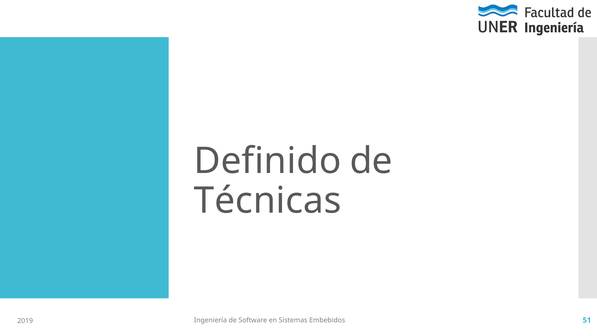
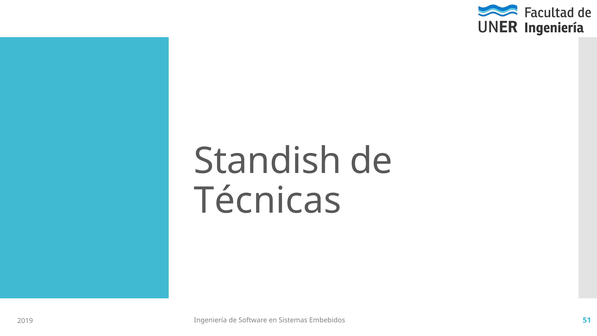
Definido: Definido -> Standish (268, 161)
